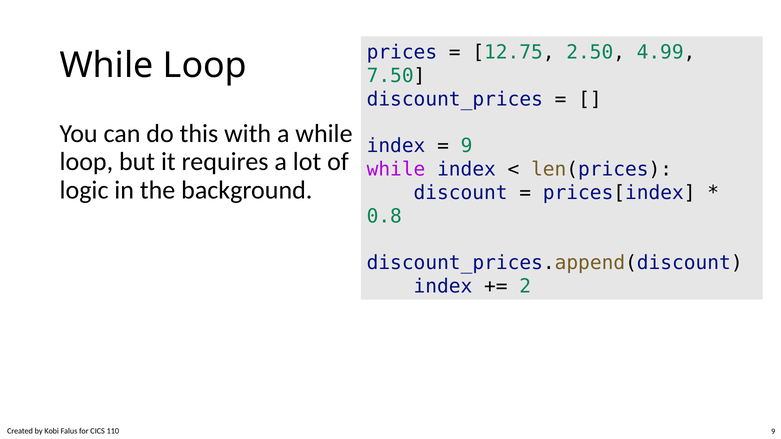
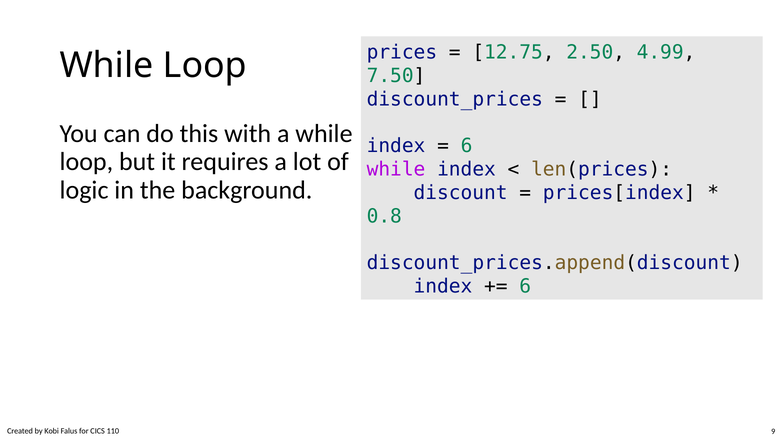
9: 9 -> 6 (467, 146)
2: 2 -> 6 (525, 287)
